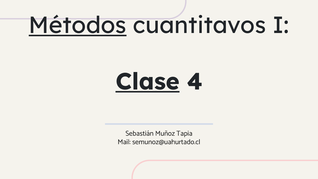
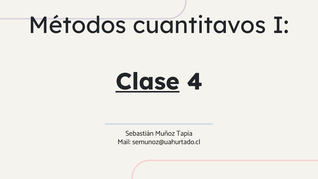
Métodos underline: present -> none (78, 25)
